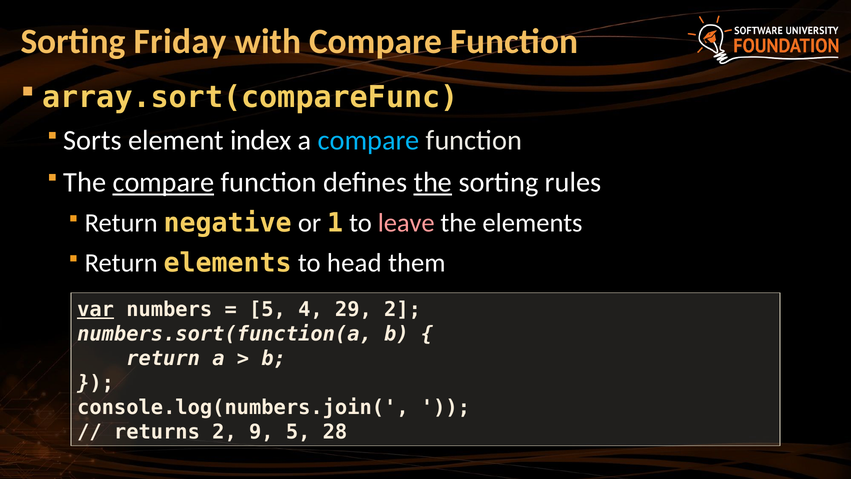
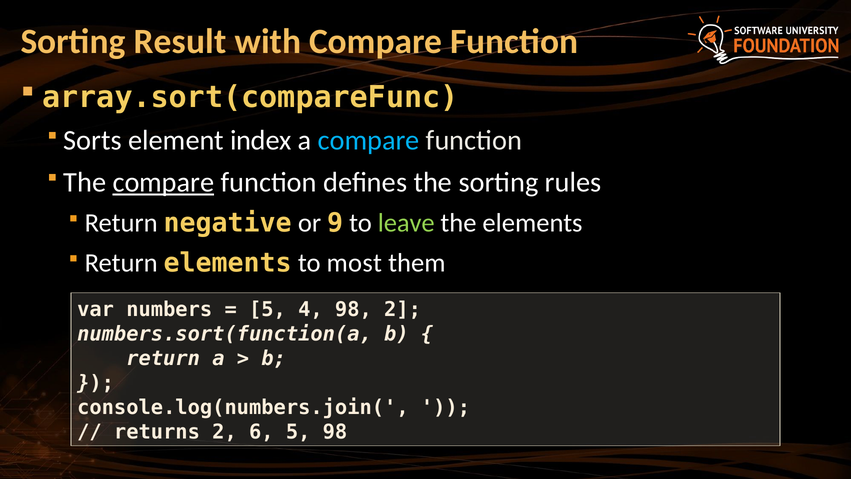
Friday: Friday -> Result (180, 41)
the underline: present -> none (433, 182)
1: 1 -> 9 (335, 223)
leave colour: pink -> light green (406, 223)
head: head -> most (354, 263)
var underline: present -> none (96, 309)
4 29: 29 -> 98 (353, 309)
9: 9 -> 6 (261, 432)
5 28: 28 -> 98 (335, 432)
